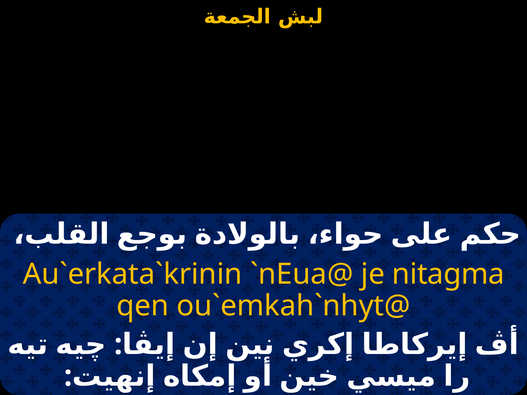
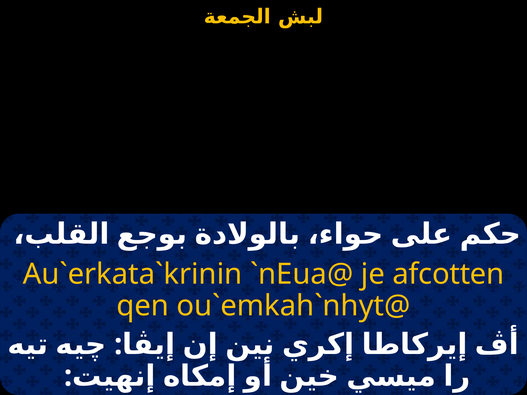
nitagma: nitagma -> afcotten (448, 274)
